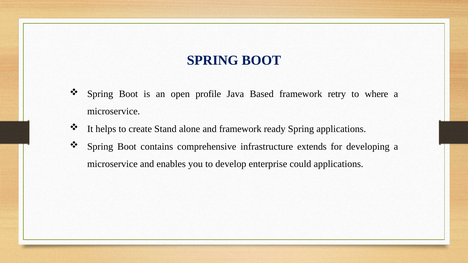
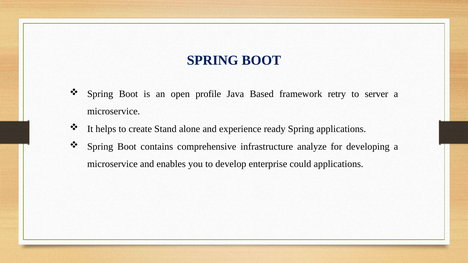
where: where -> server (376, 94)
and framework: framework -> experience (240, 129)
extends: extends -> analyze (312, 147)
